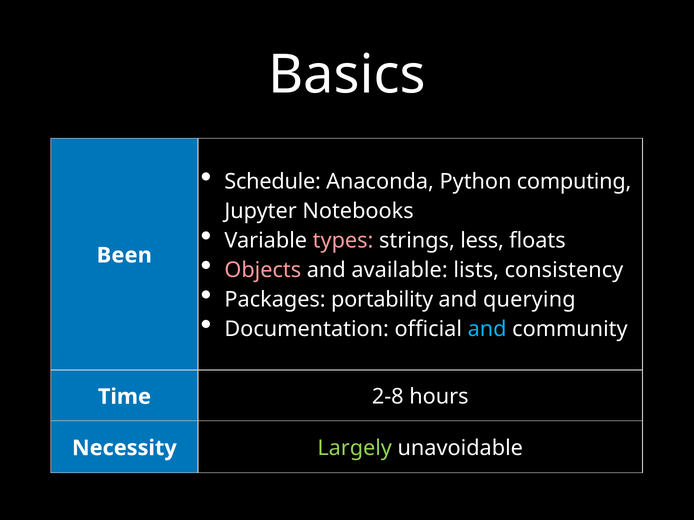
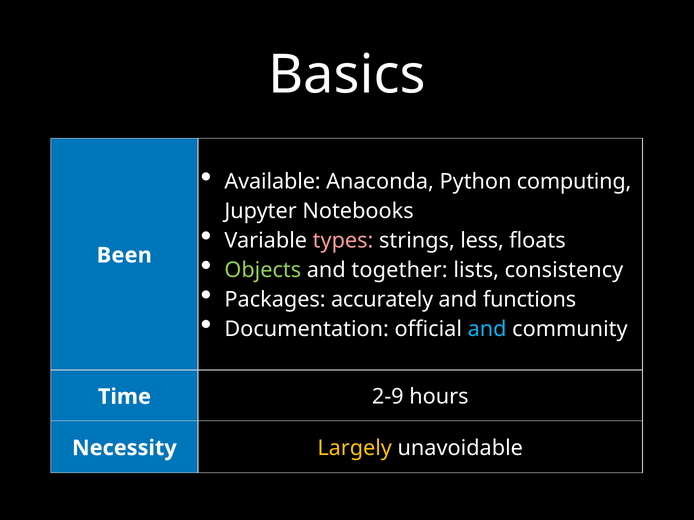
Schedule: Schedule -> Available (273, 182)
Objects colour: pink -> light green (263, 270)
available: available -> together (399, 270)
portability: portability -> accurately (382, 300)
querying: querying -> functions (530, 300)
2-8: 2-8 -> 2-9 (388, 397)
Largely colour: light green -> yellow (355, 448)
